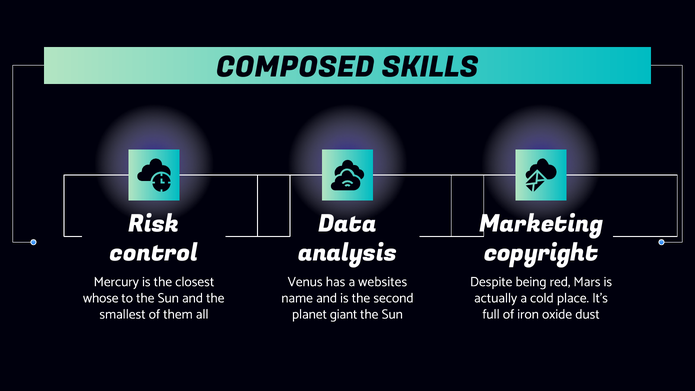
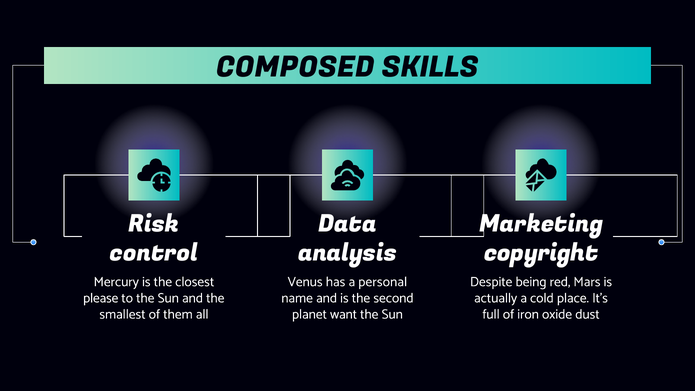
websites: websites -> personal (383, 282)
whose: whose -> please (101, 298)
giant: giant -> want (344, 314)
